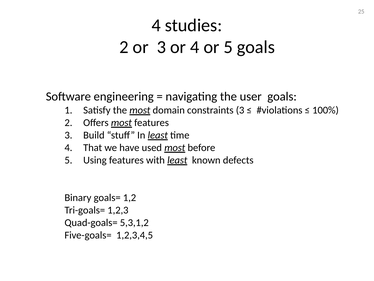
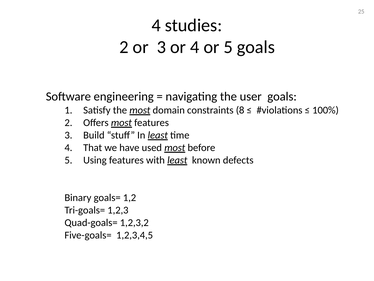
constraints 3: 3 -> 8 (240, 110)
5,3,1,2: 5,3,1,2 -> 1,2,3,2 (134, 222)
